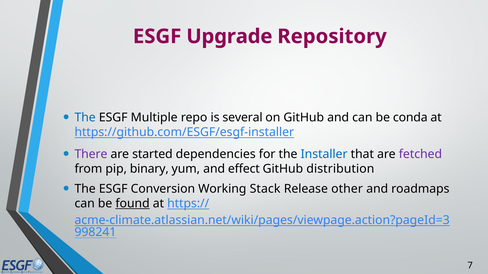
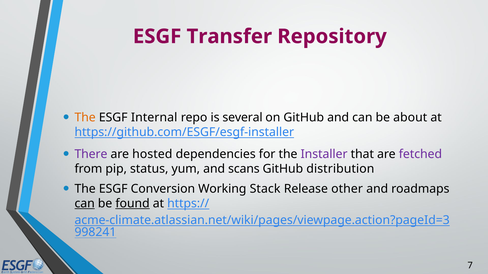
Upgrade: Upgrade -> Transfer (229, 36)
The colour: blue -> orange (85, 118)
Multiple: Multiple -> Internal (154, 118)
conda: conda -> about (410, 118)
started: started -> hosted (152, 154)
Installer colour: blue -> purple (324, 154)
binary: binary -> status (149, 169)
effect: effect -> scans (244, 169)
can underline: none -> present (85, 204)
